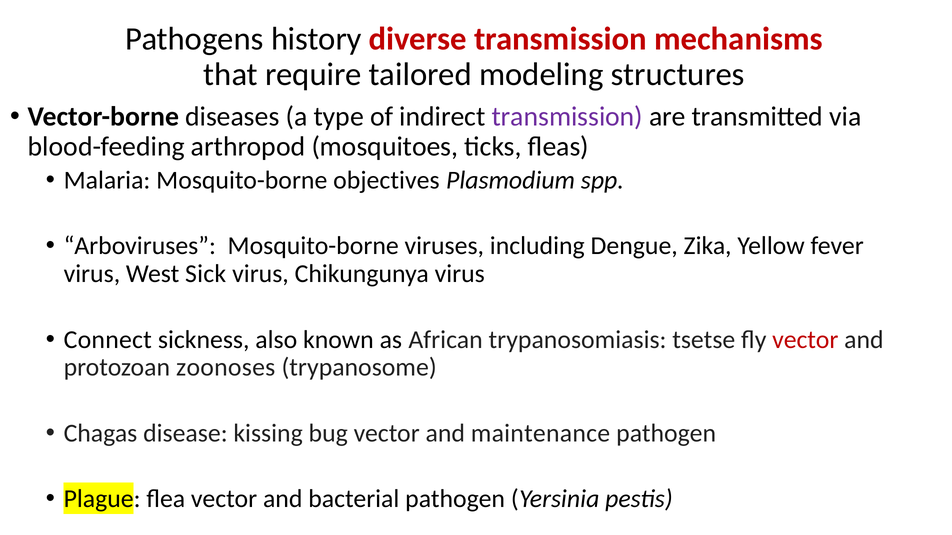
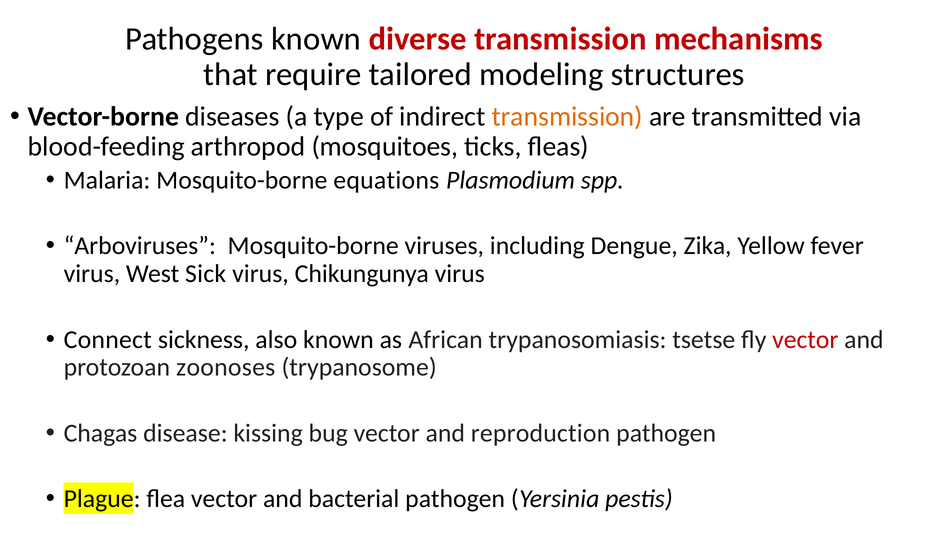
Pathogens history: history -> known (316, 39)
transmission colour: purple -> orange (567, 117)
objectives: objectives -> equations (386, 181)
maintenance: maintenance -> reproduction (541, 433)
